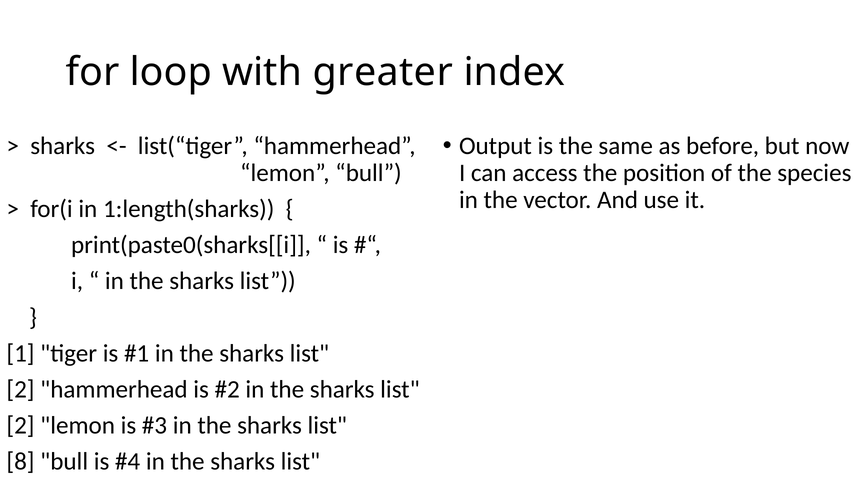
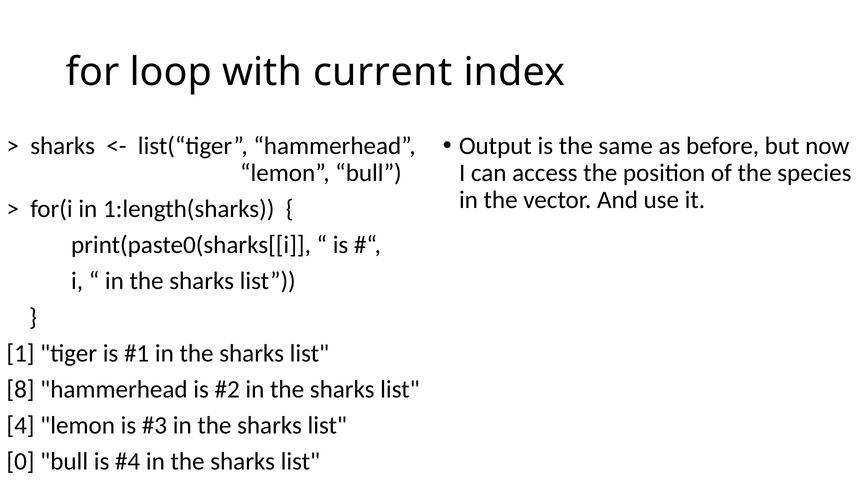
greater: greater -> current (383, 72)
2: 2 -> 8 (21, 389)
2: 2 -> 4 (21, 425)
8: 8 -> 0 (21, 462)
